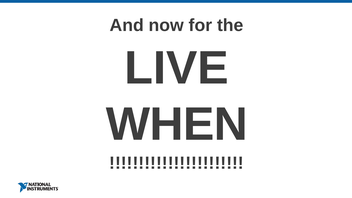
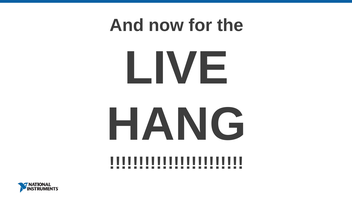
WHEN: WHEN -> HANG (176, 124)
